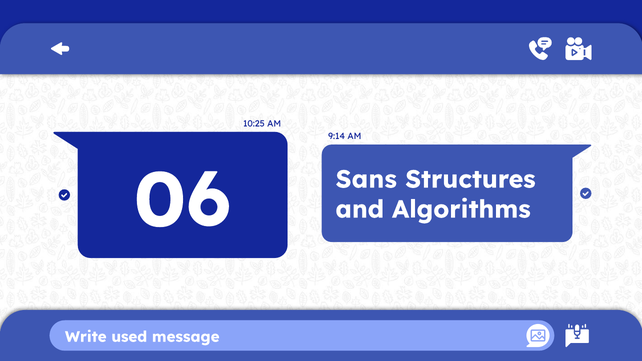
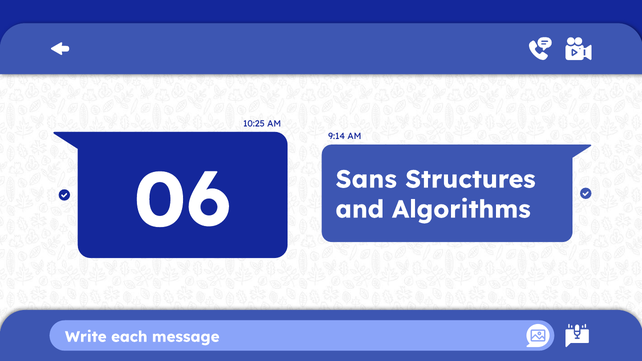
used: used -> each (129, 337)
